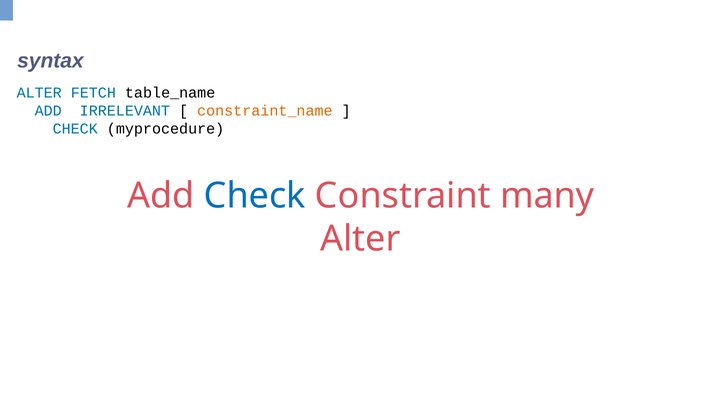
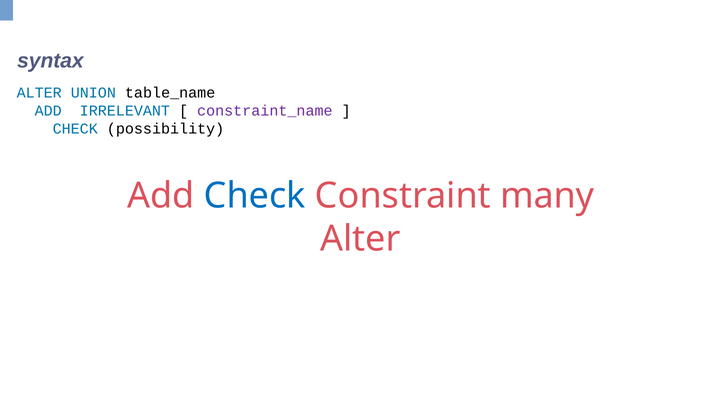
FETCH: FETCH -> UNION (93, 93)
constraint_name colour: orange -> purple (265, 111)
myprocedure: myprocedure -> possibility (166, 129)
